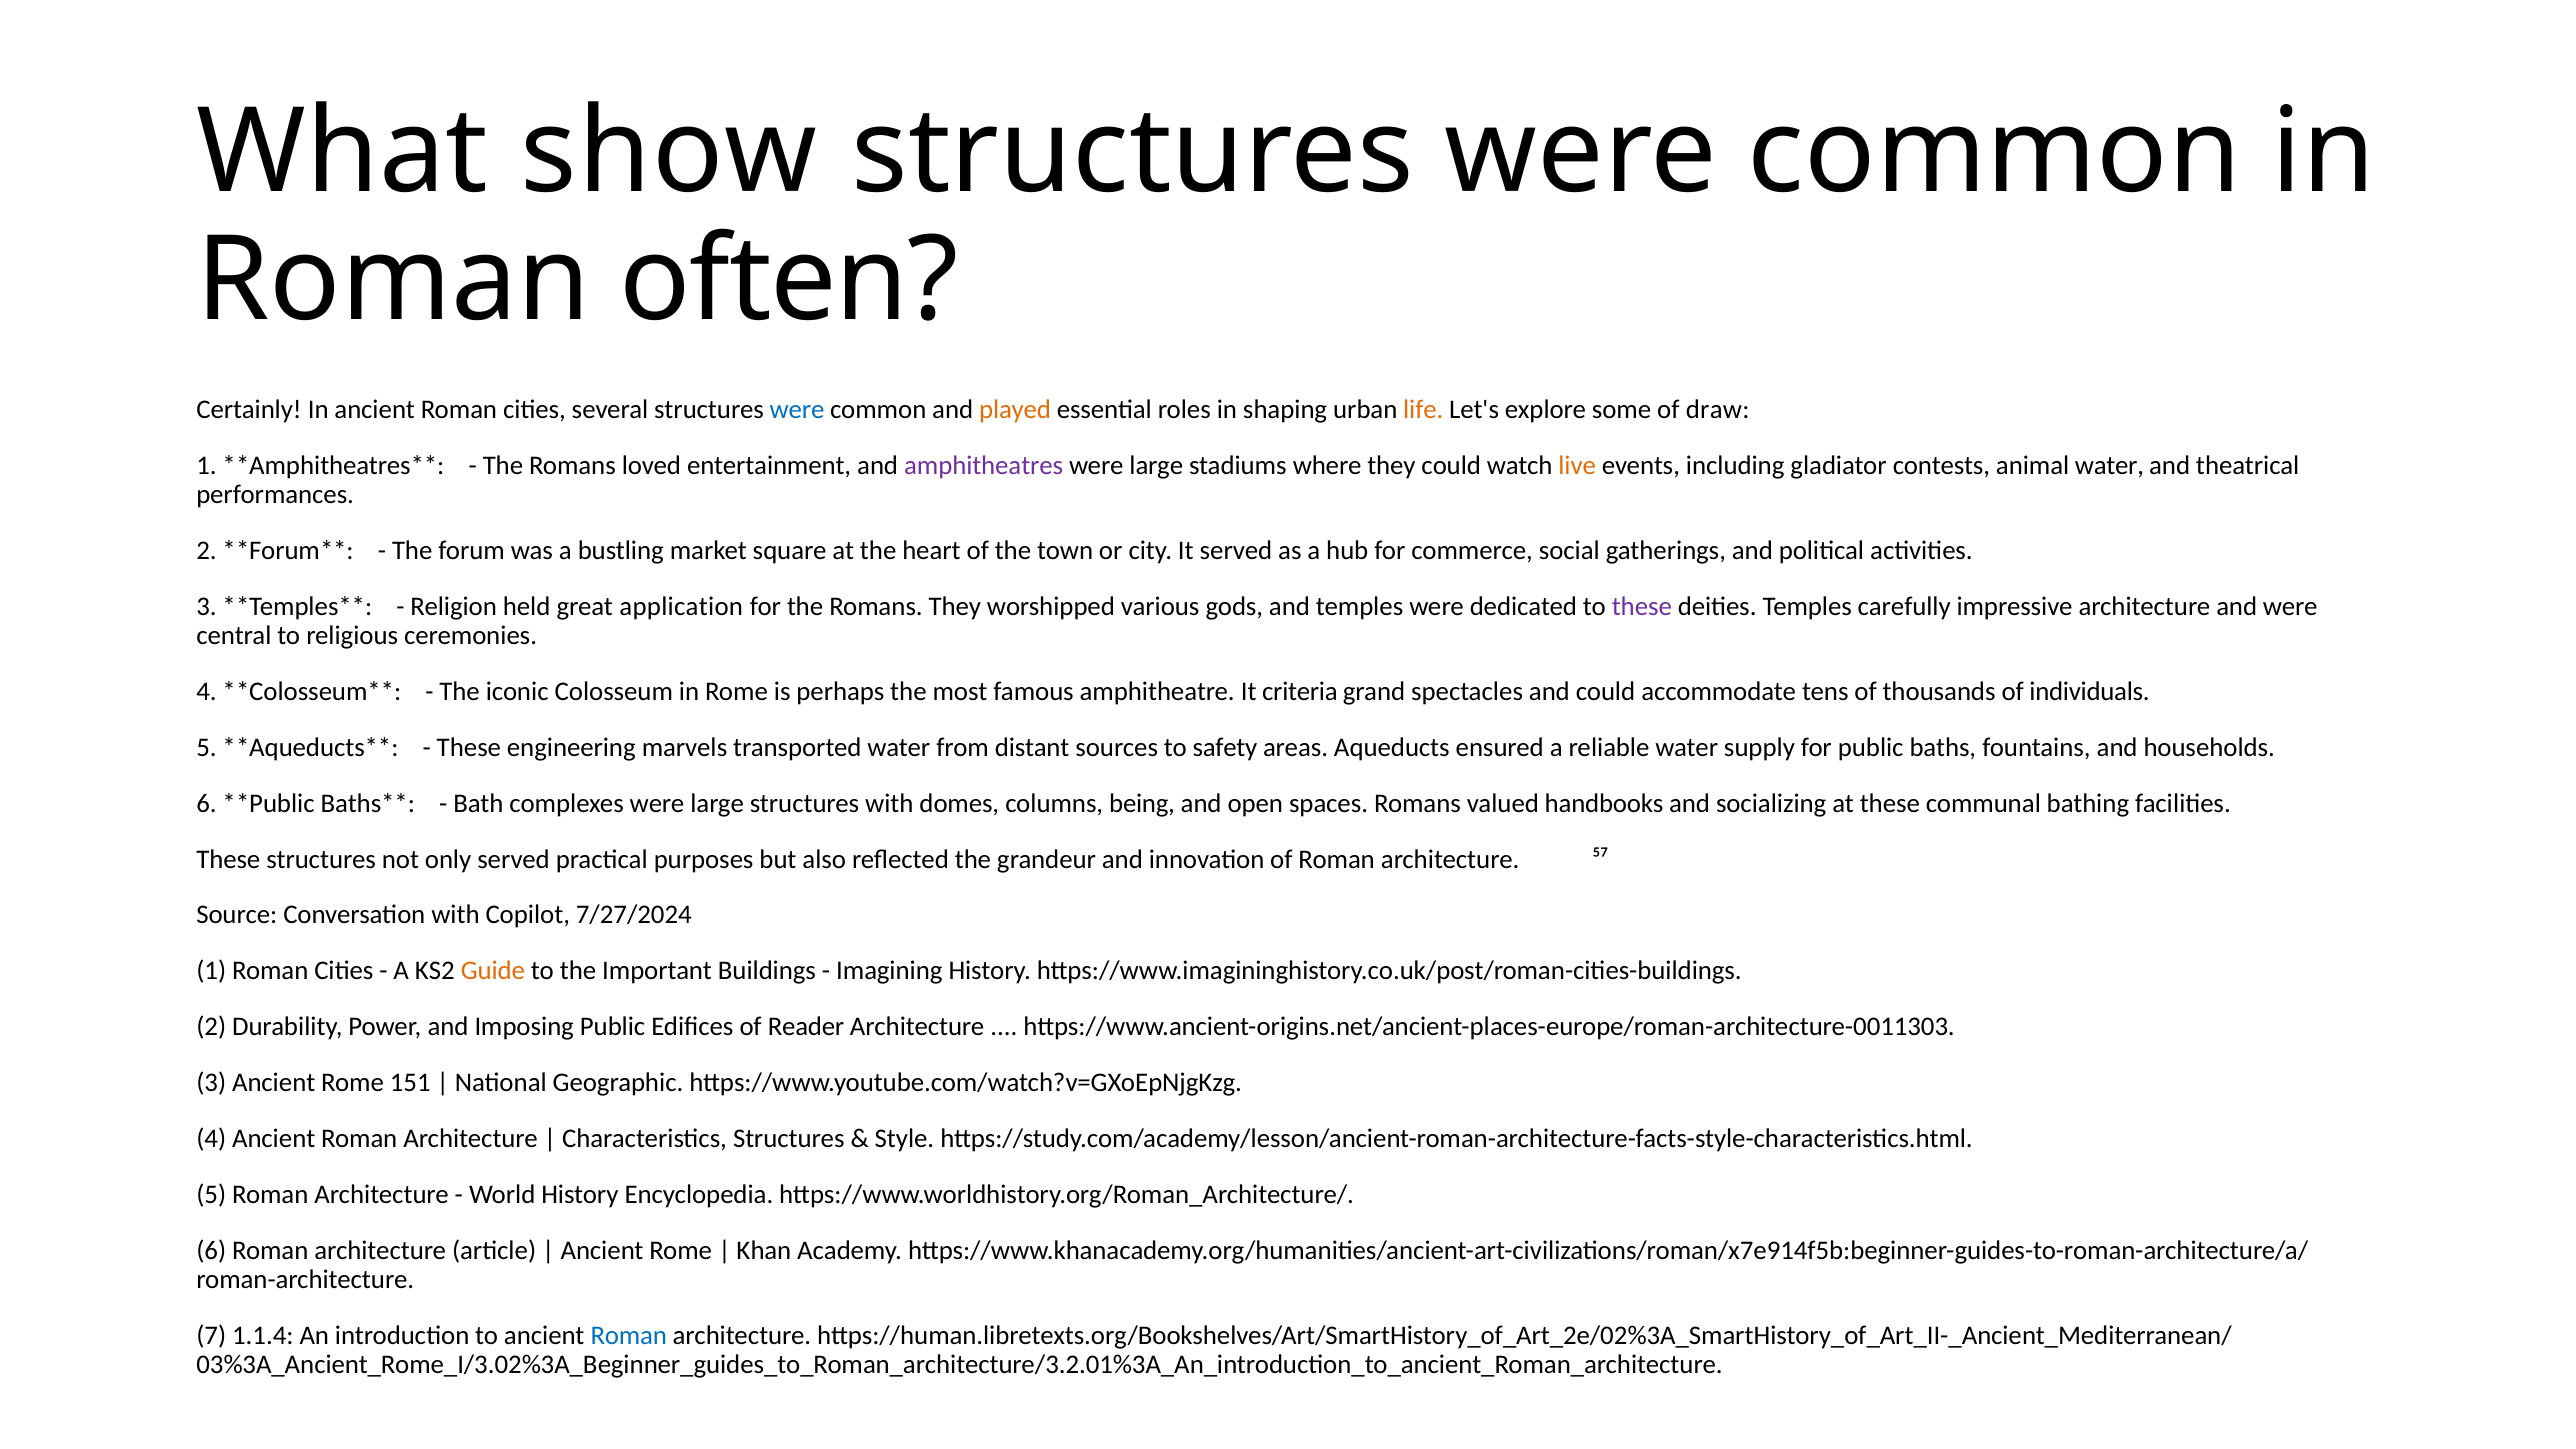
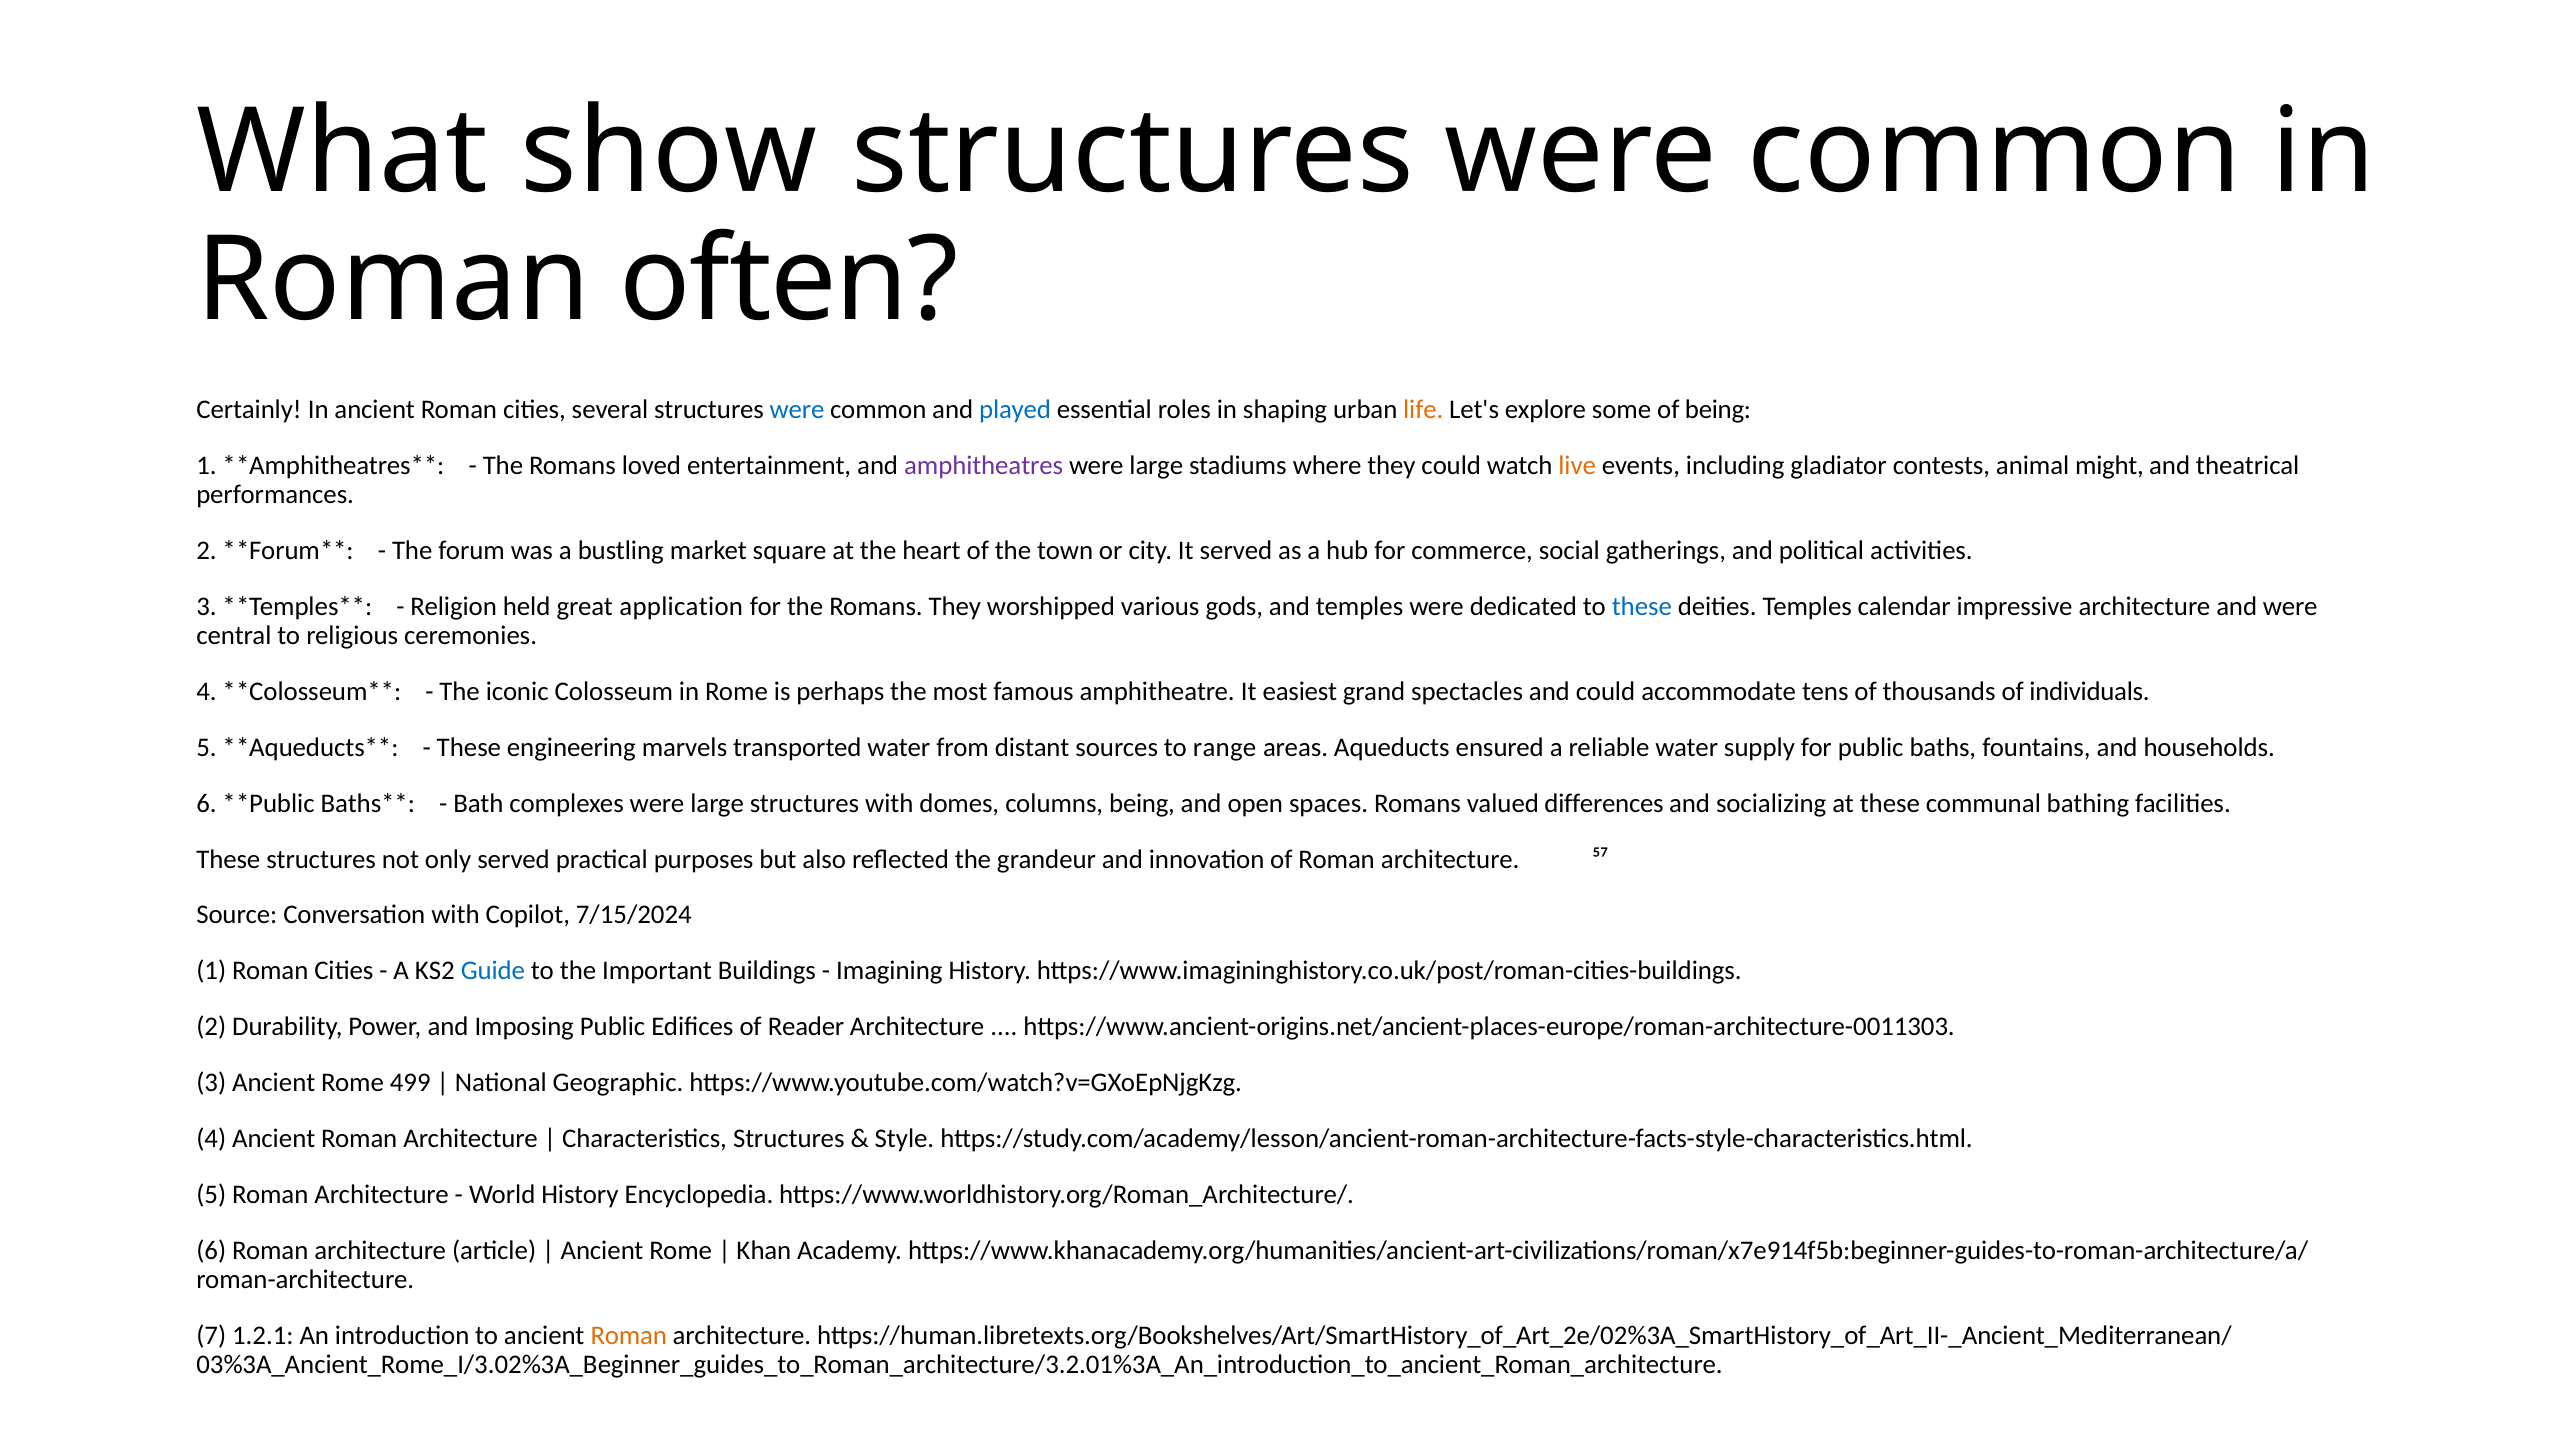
played colour: orange -> blue (1015, 410)
of draw: draw -> being (1718, 410)
animal water: water -> might (2109, 466)
these colour: purple -> blue (1642, 606)
carefully: carefully -> calendar (1904, 606)
criteria: criteria -> easiest (1300, 691)
safety: safety -> range (1225, 747)
handbooks: handbooks -> differences (1604, 803)
7/27/2024: 7/27/2024 -> 7/15/2024 (634, 915)
Guide colour: orange -> blue (493, 971)
151: 151 -> 499 (410, 1083)
1.1.4: 1.1.4 -> 1.2.1 (263, 1335)
Roman colour: blue -> orange (629, 1335)
